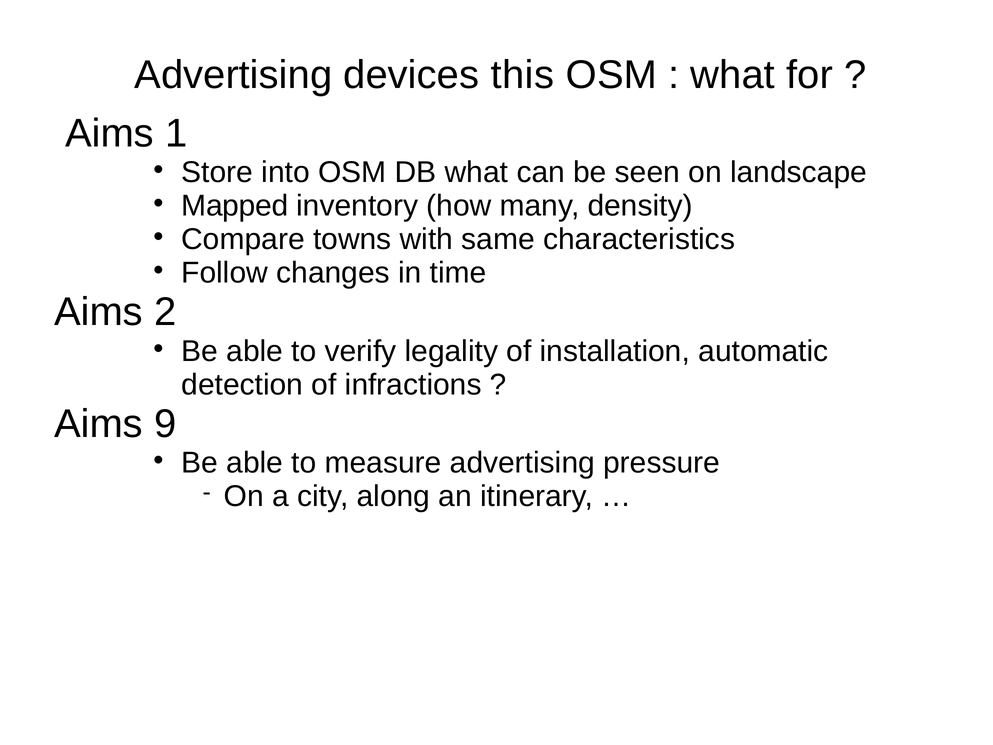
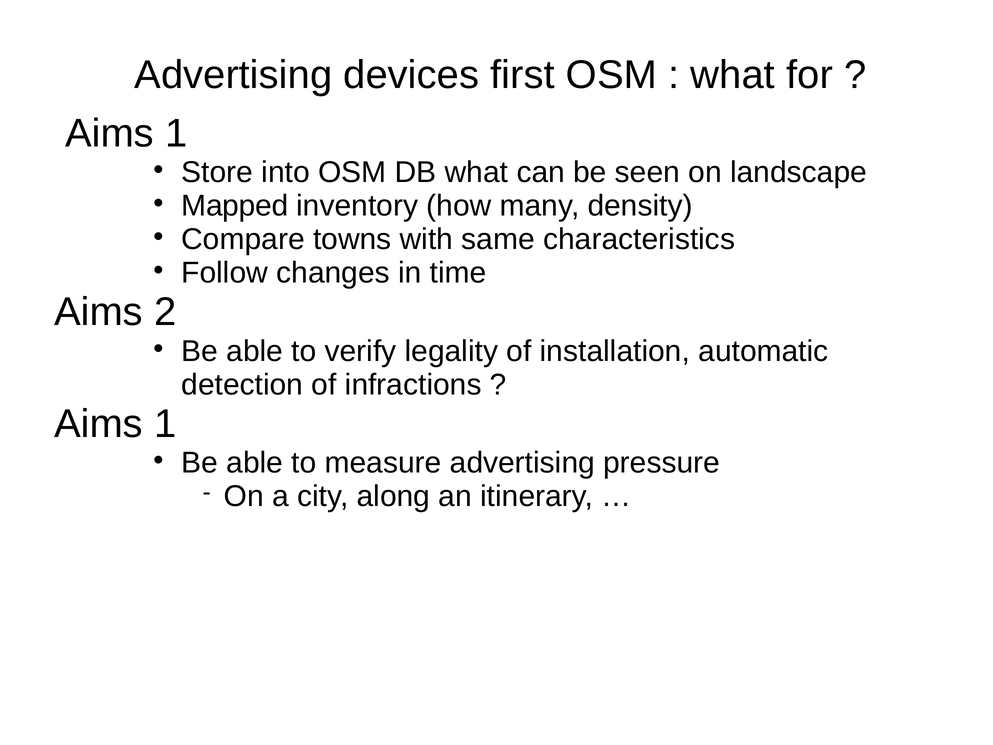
this: this -> first (523, 75)
9: 9 -> 1 (165, 424)
